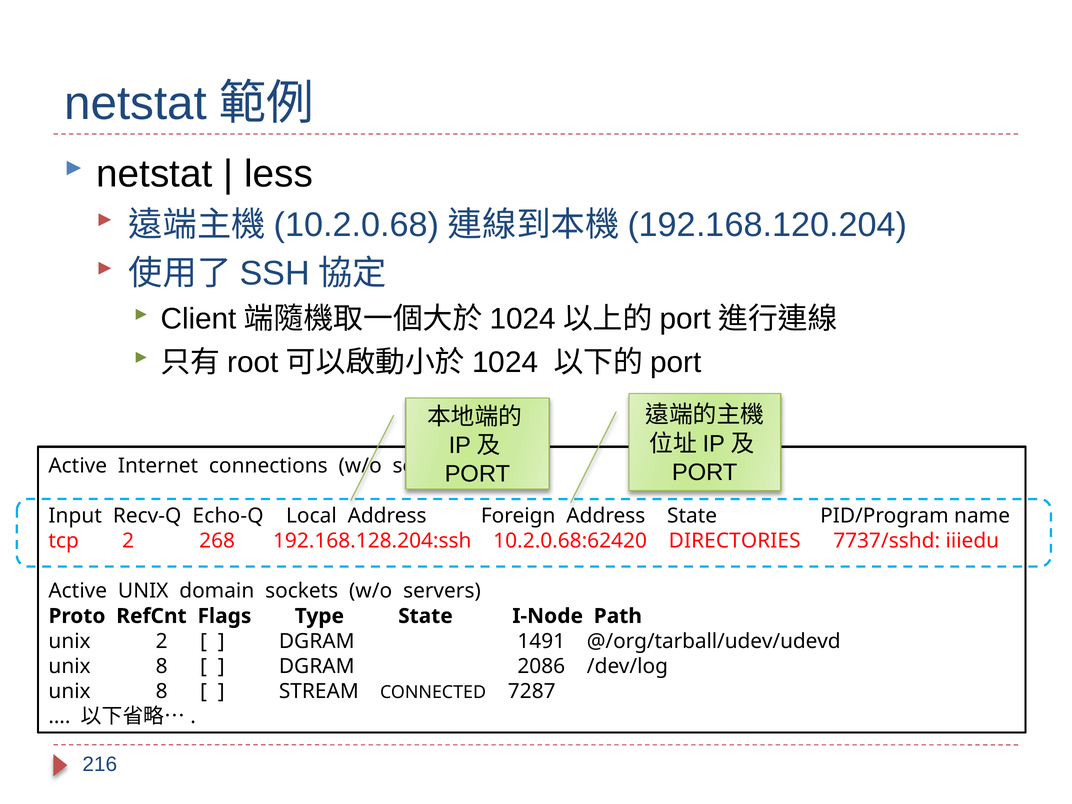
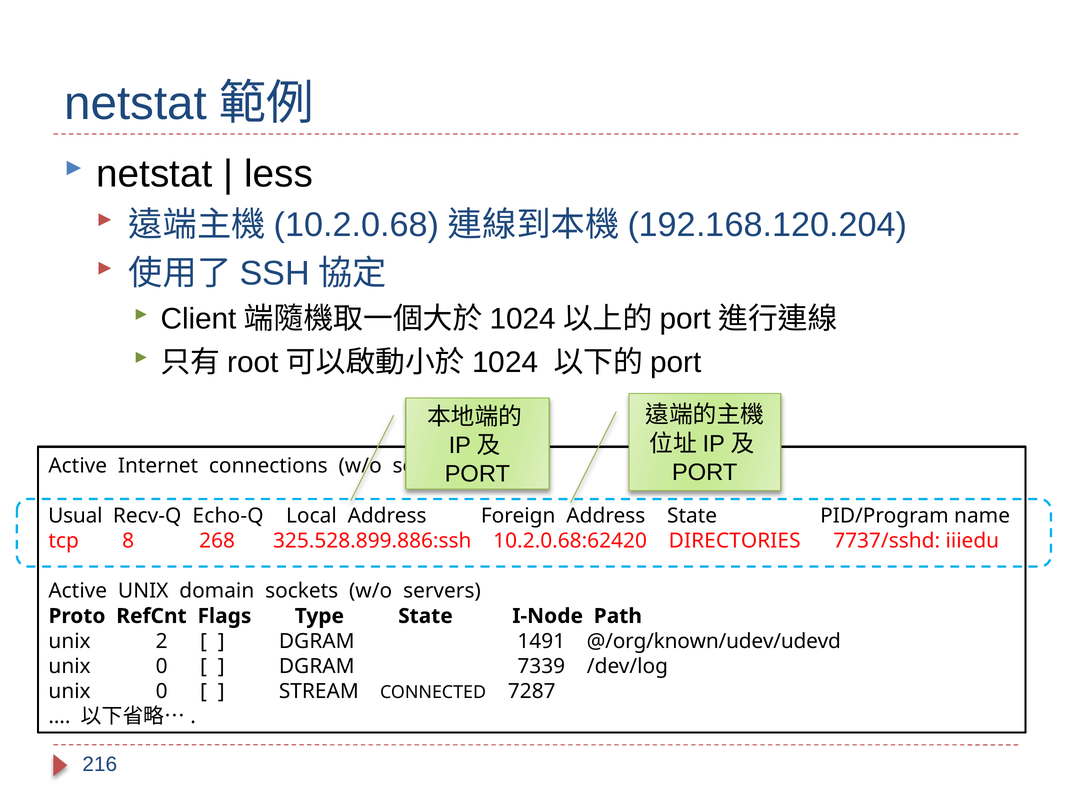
Input: Input -> Usual (75, 516)
tcp 2: 2 -> 8 (128, 541)
192.168.128.204:ssh: 192.168.128.204:ssh -> 325.528.899.886:ssh (372, 541)
@/org/tarball/udev/udevd: @/org/tarball/udev/udevd -> @/org/known/udev/udevd (714, 641)
8: 8 -> 0 (162, 666)
2086: 2086 -> 7339 (541, 666)
8: 8 -> 0 (162, 691)
